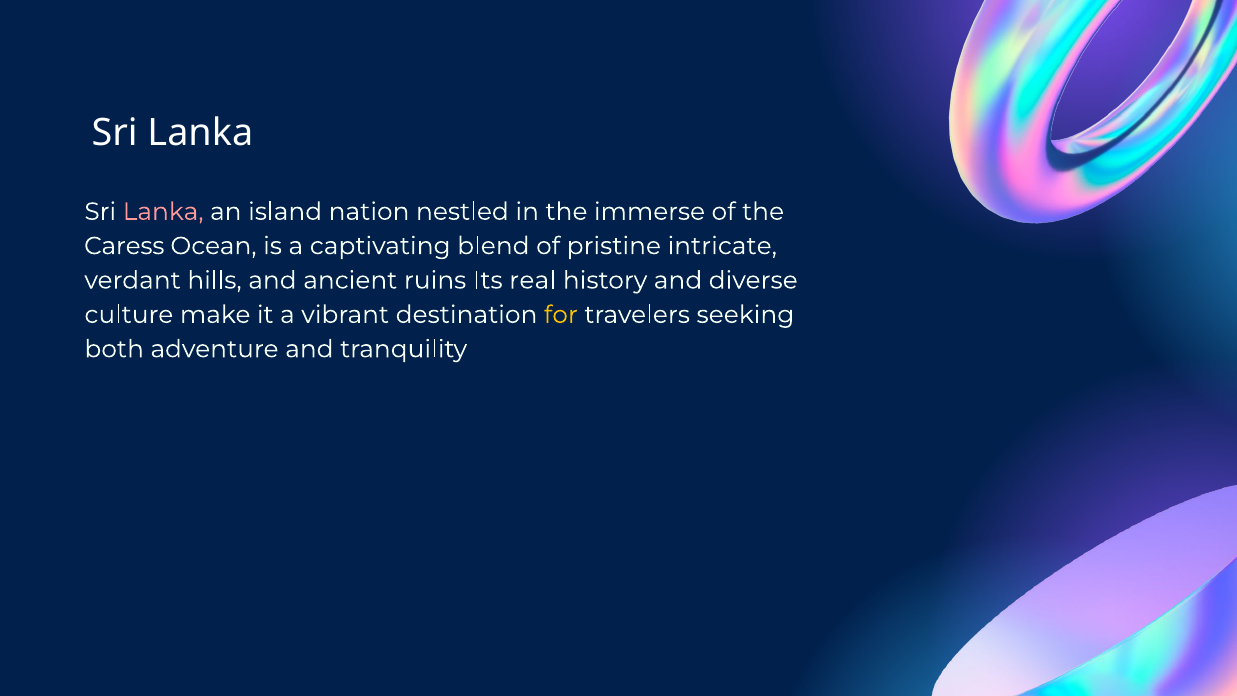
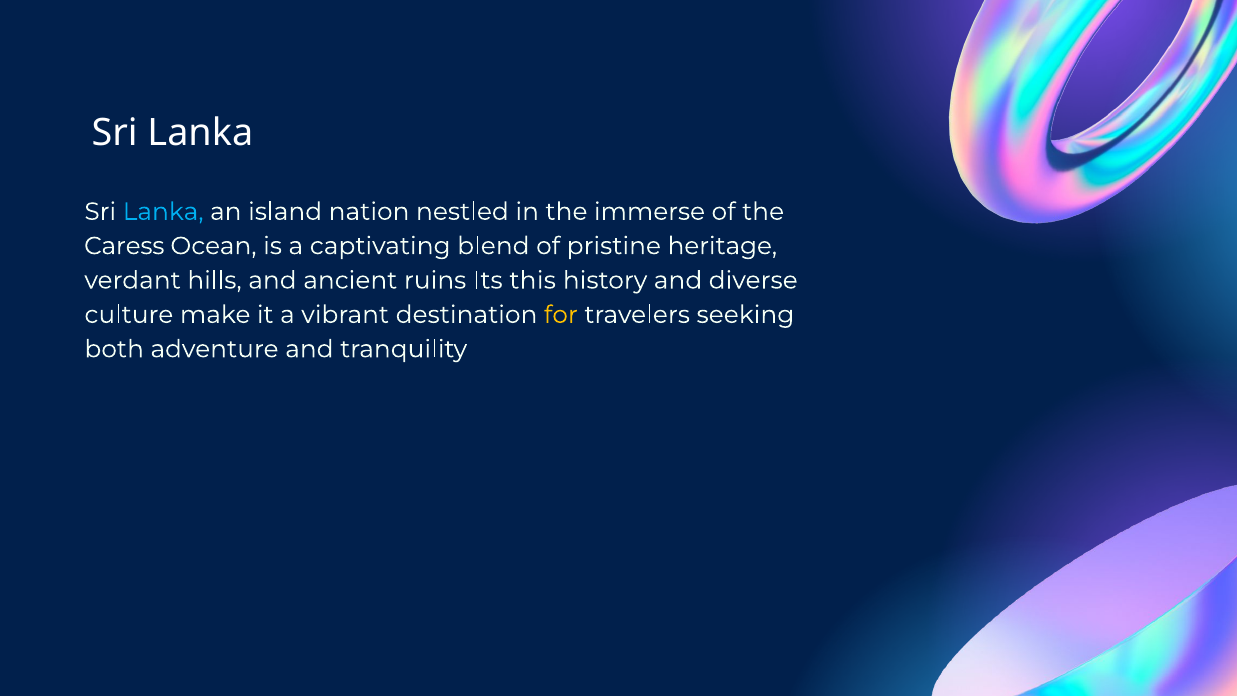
Lanka colour: pink -> light blue (163, 212)
intricate: intricate -> heritage (722, 246)
real: real -> this (533, 280)
